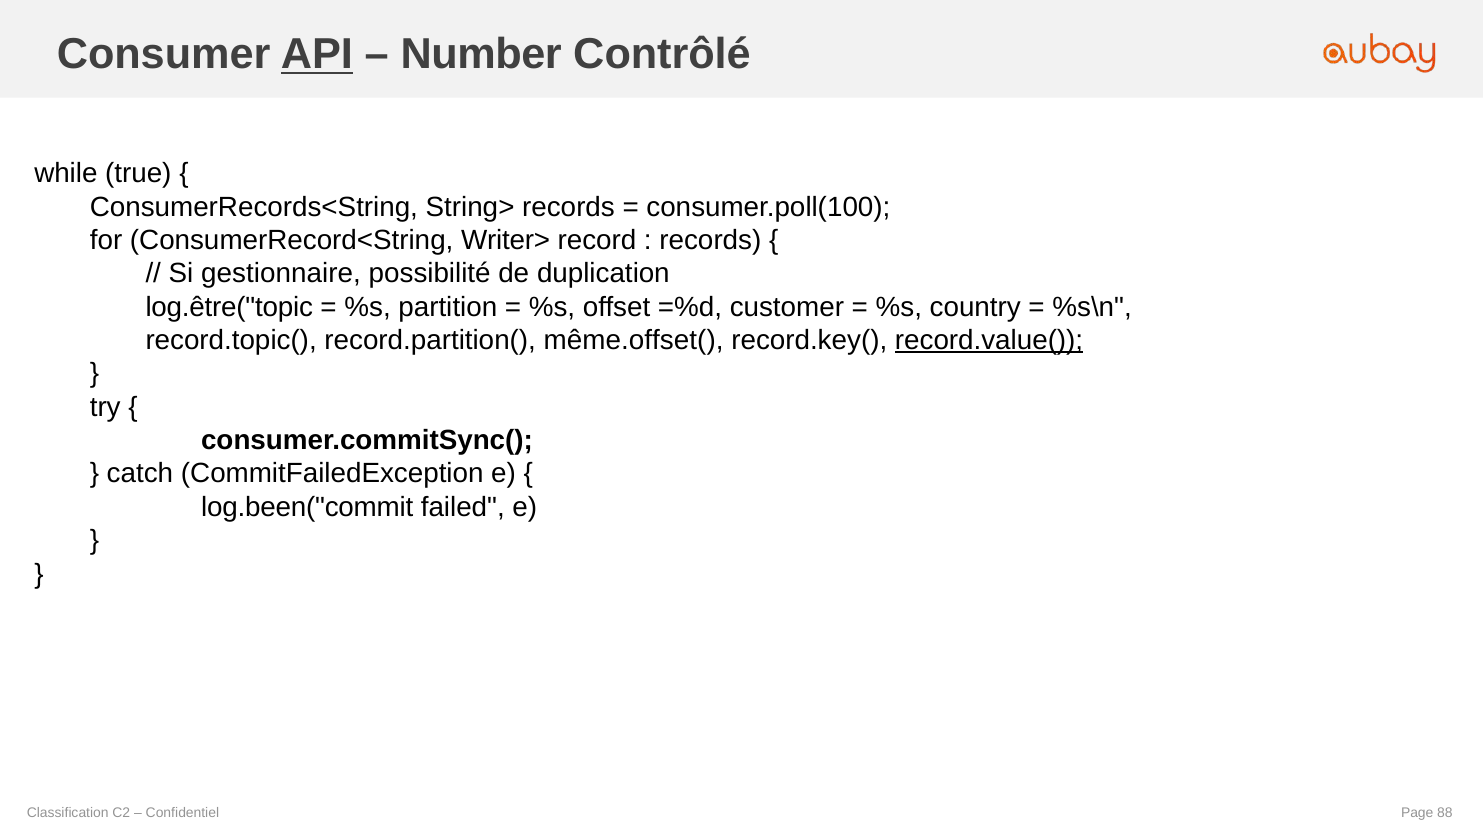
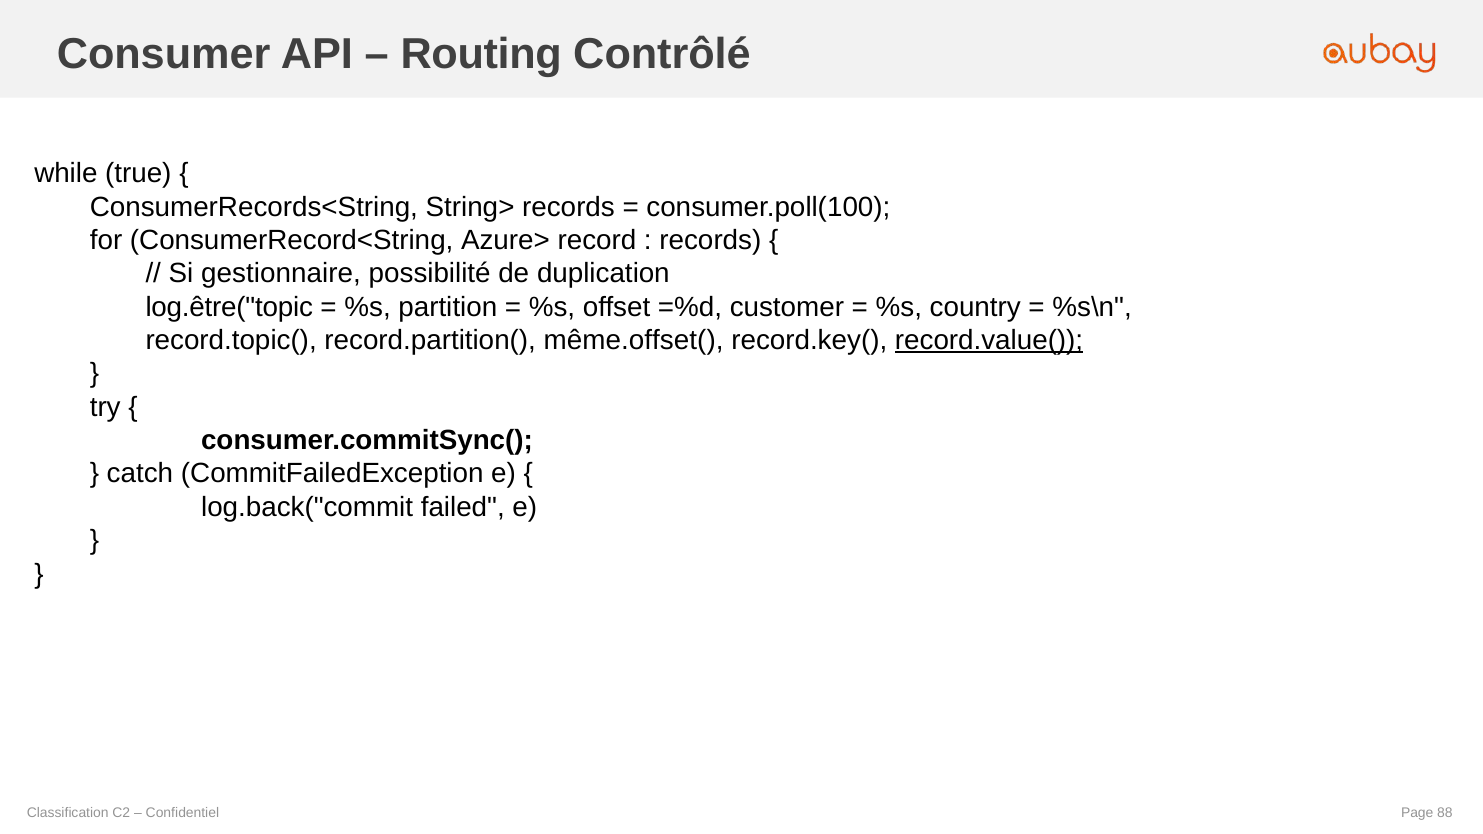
API underline: present -> none (317, 54)
Number: Number -> Routing (481, 54)
Writer>: Writer> -> Azure> (505, 240)
log.been("commit: log.been("commit -> log.back("commit (307, 507)
